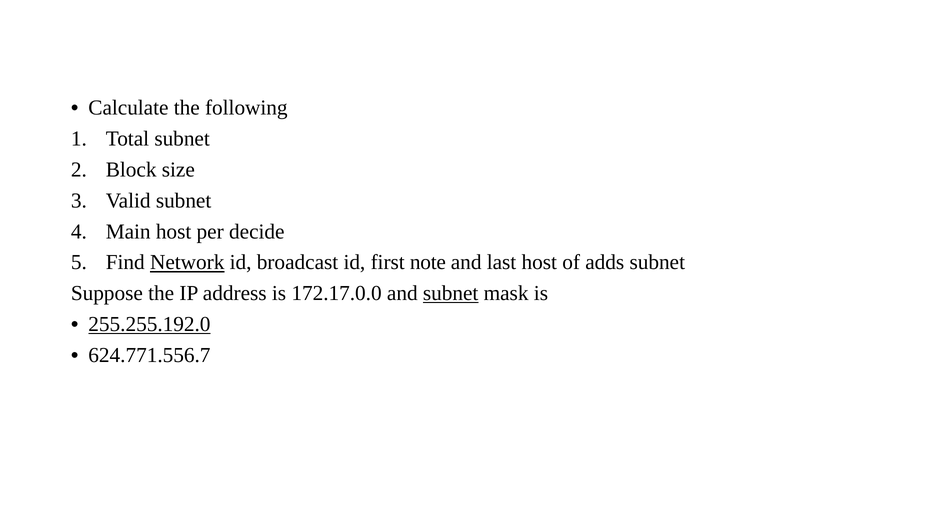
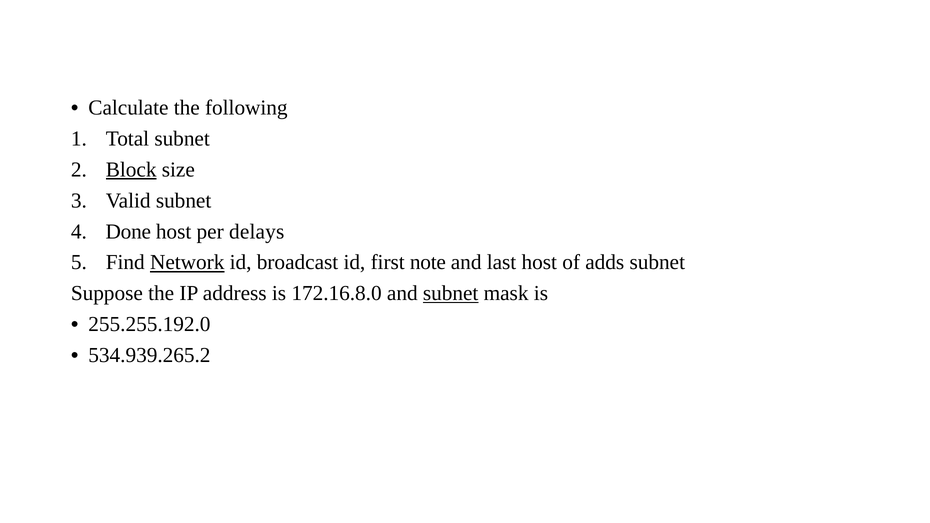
Block underline: none -> present (131, 170)
Main: Main -> Done (128, 232)
decide: decide -> delays (257, 232)
172.17.0.0: 172.17.0.0 -> 172.16.8.0 (337, 293)
255.255.192.0 underline: present -> none (149, 324)
624.771.556.7: 624.771.556.7 -> 534.939.265.2 (149, 355)
